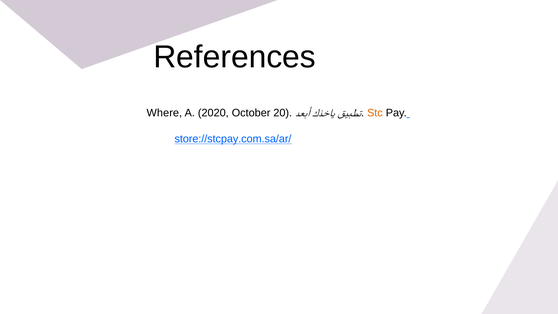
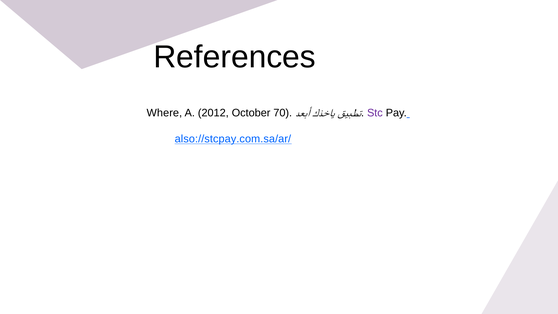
2020: 2020 -> 2012 (213, 113)
20: 20 -> 70 (283, 113)
Stc colour: orange -> purple (375, 113)
store://stcpay.com.sa/ar/: store://stcpay.com.sa/ar/ -> also://stcpay.com.sa/ar/ (233, 139)
